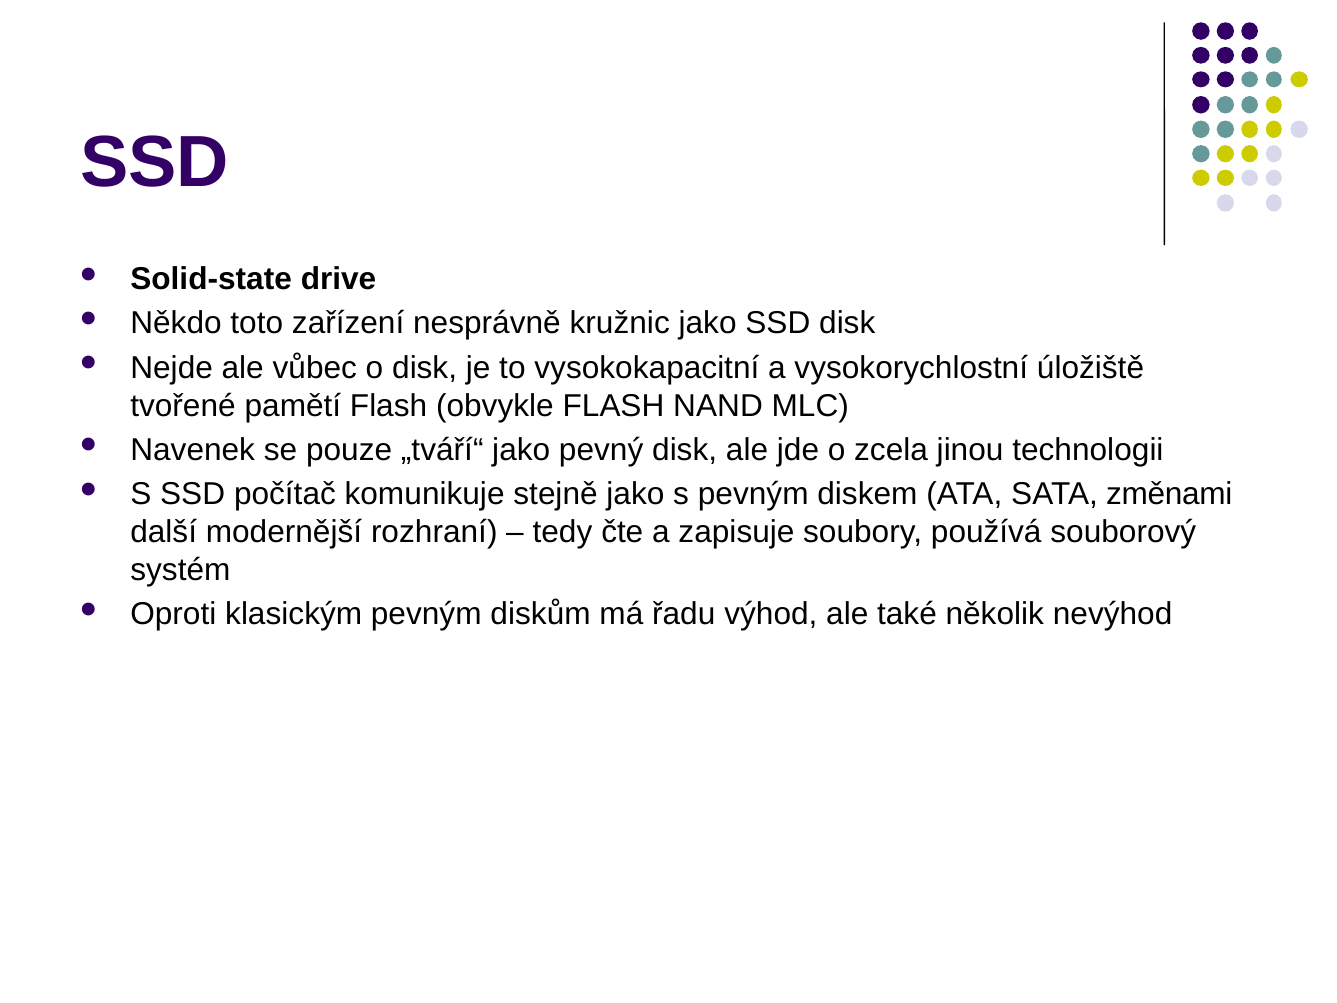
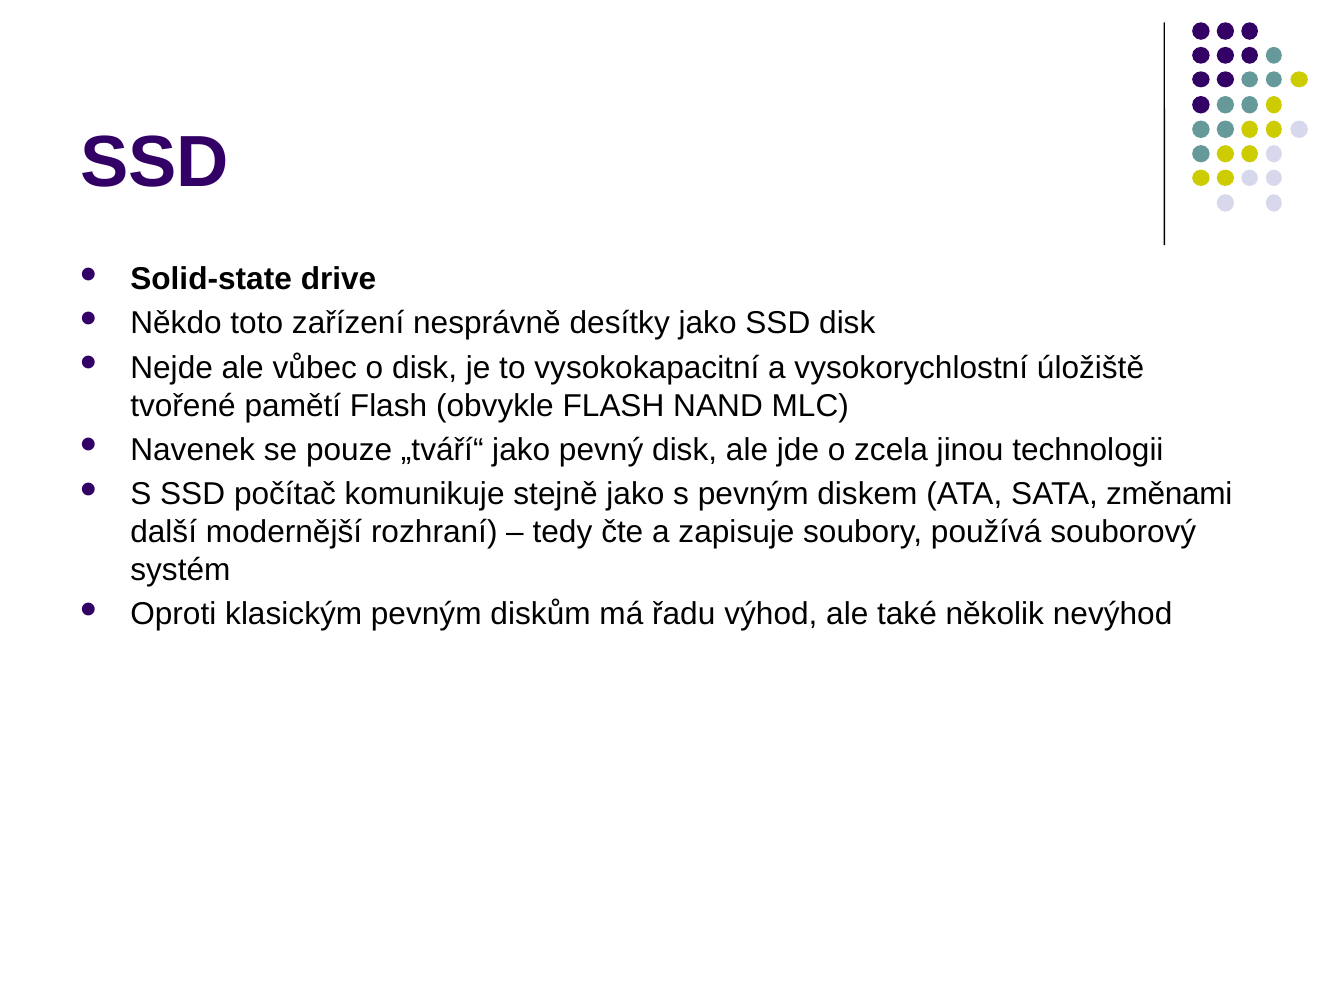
kružnic: kružnic -> desítky (620, 323)
